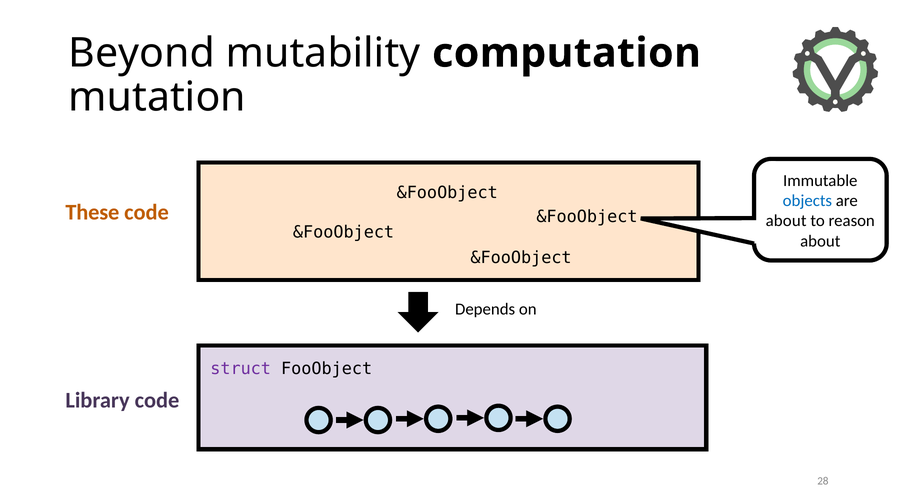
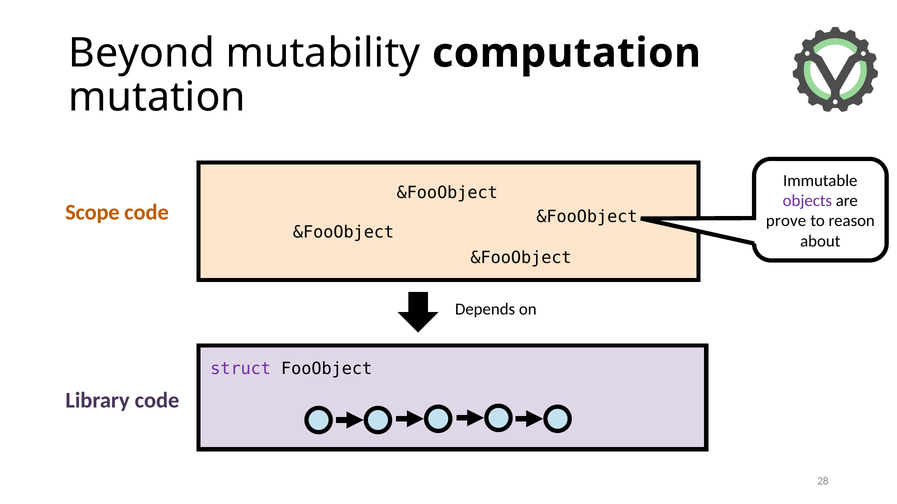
objects colour: blue -> purple (807, 201)
These: These -> Scope (92, 213)
about: about -> prove (786, 221)
